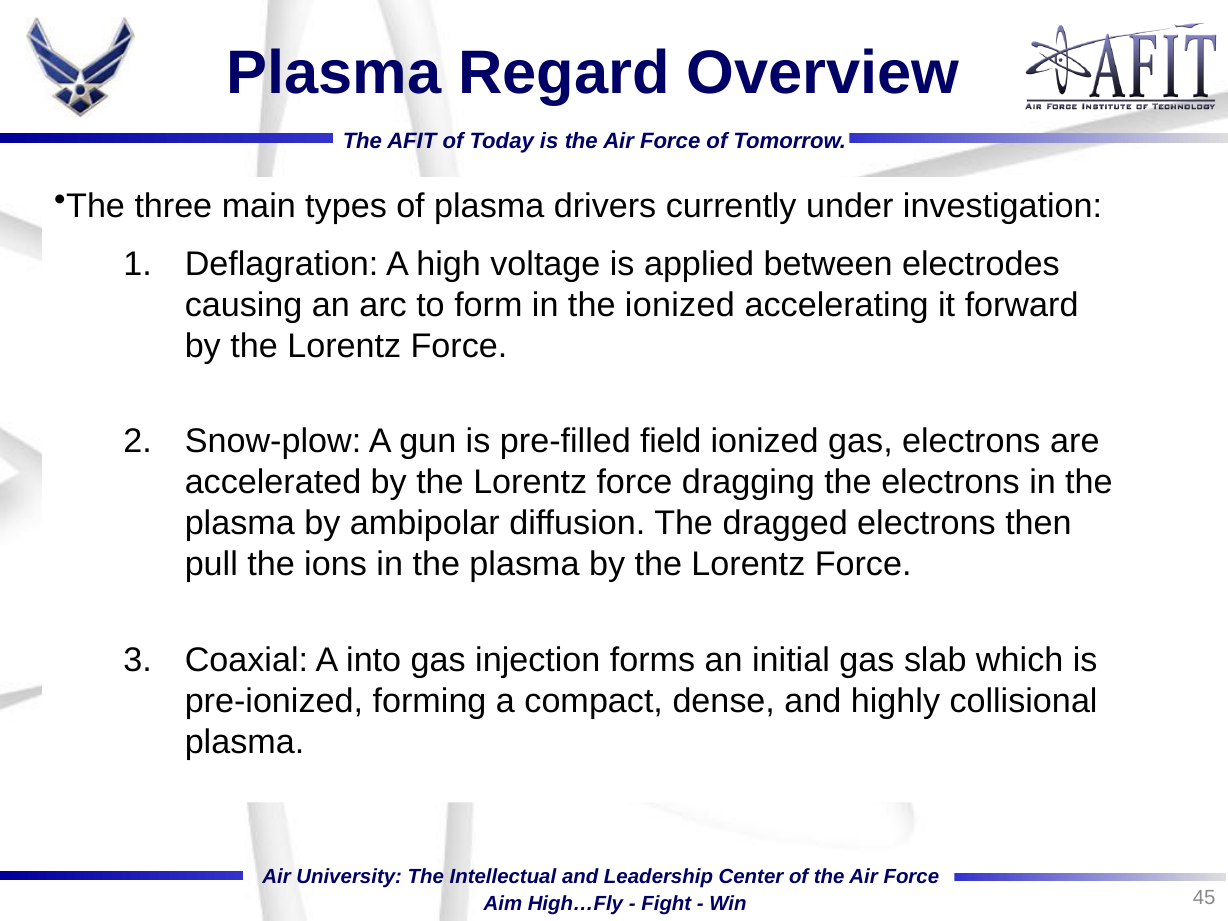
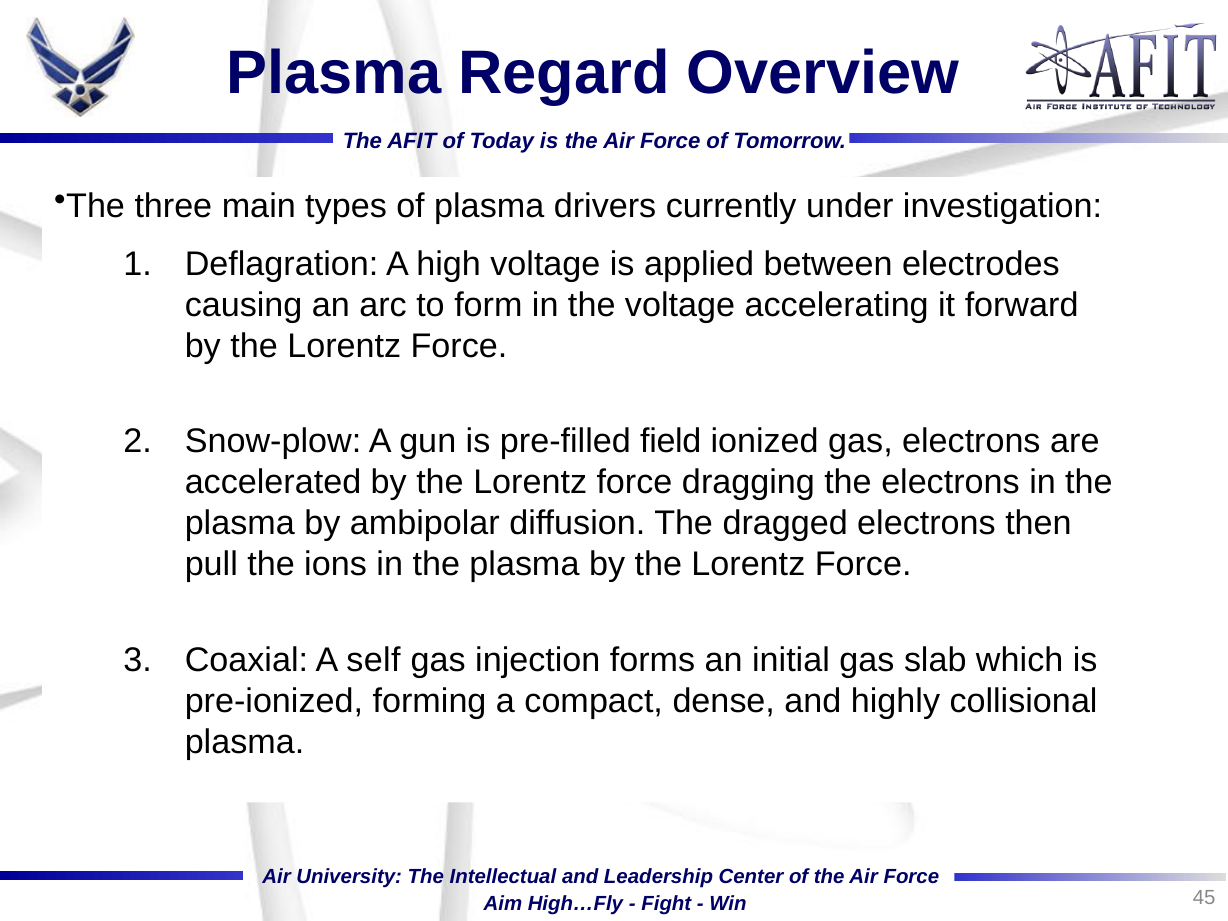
the ionized: ionized -> voltage (680, 305)
into: into -> self (373, 660)
